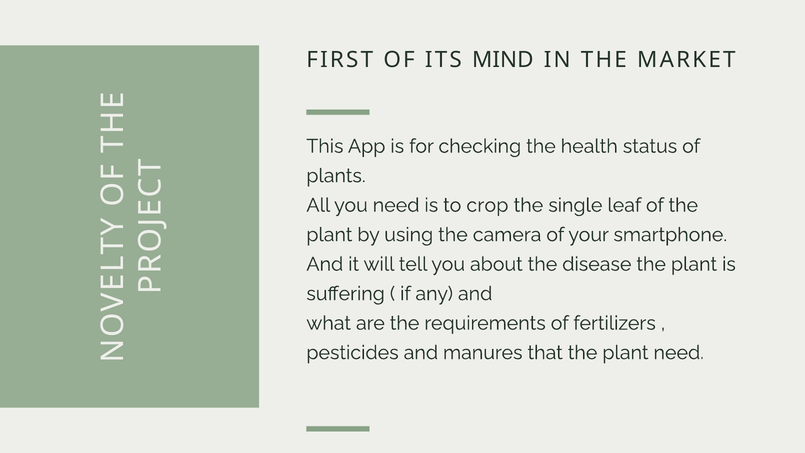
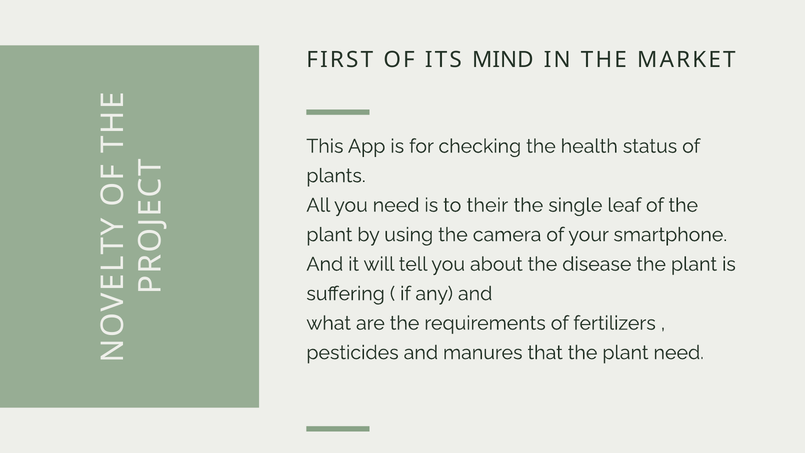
crop: crop -> their (487, 205)
